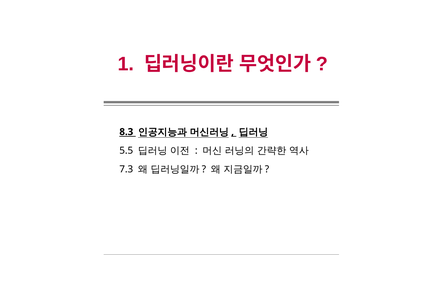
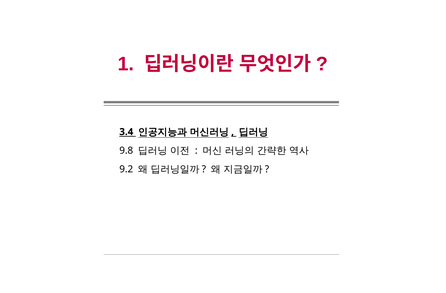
8.3: 8.3 -> 3.4 (126, 132)
5.5: 5.5 -> 9.8 (126, 151)
7.3: 7.3 -> 9.2 (126, 169)
